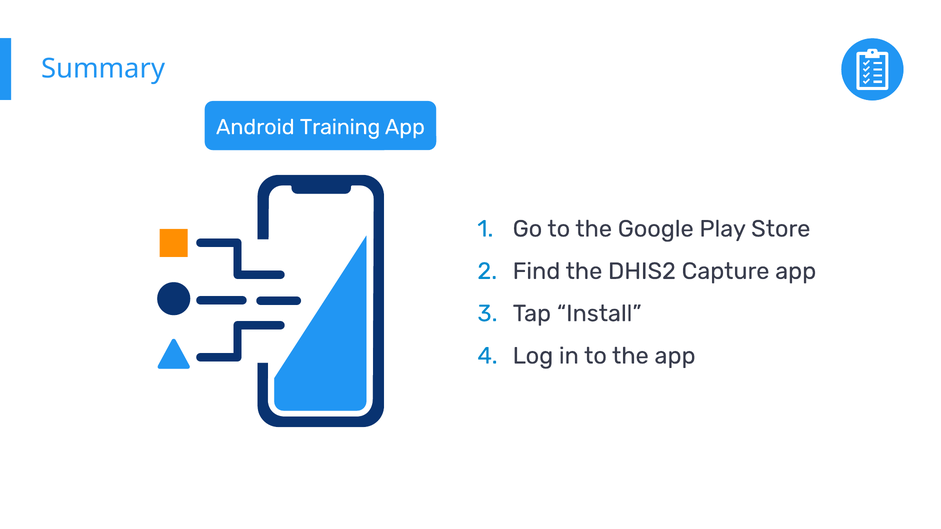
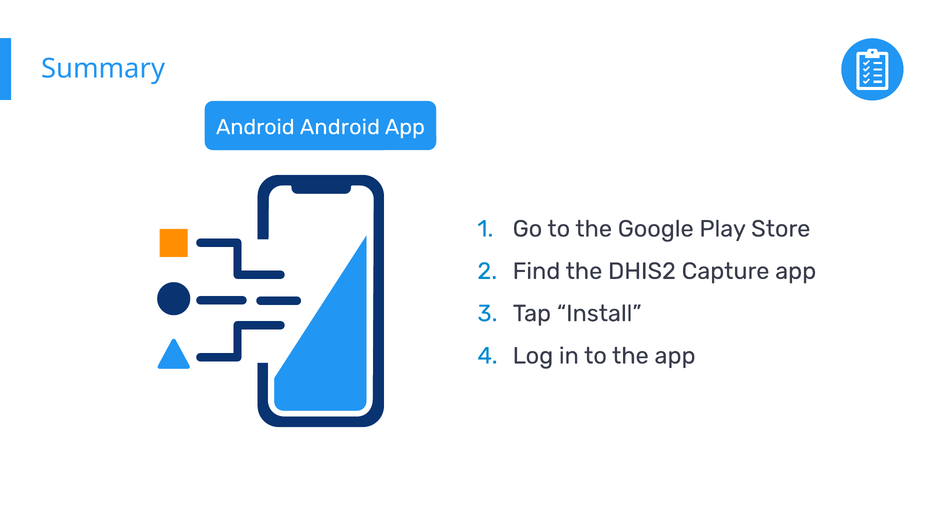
Android Training: Training -> Android (340, 127)
